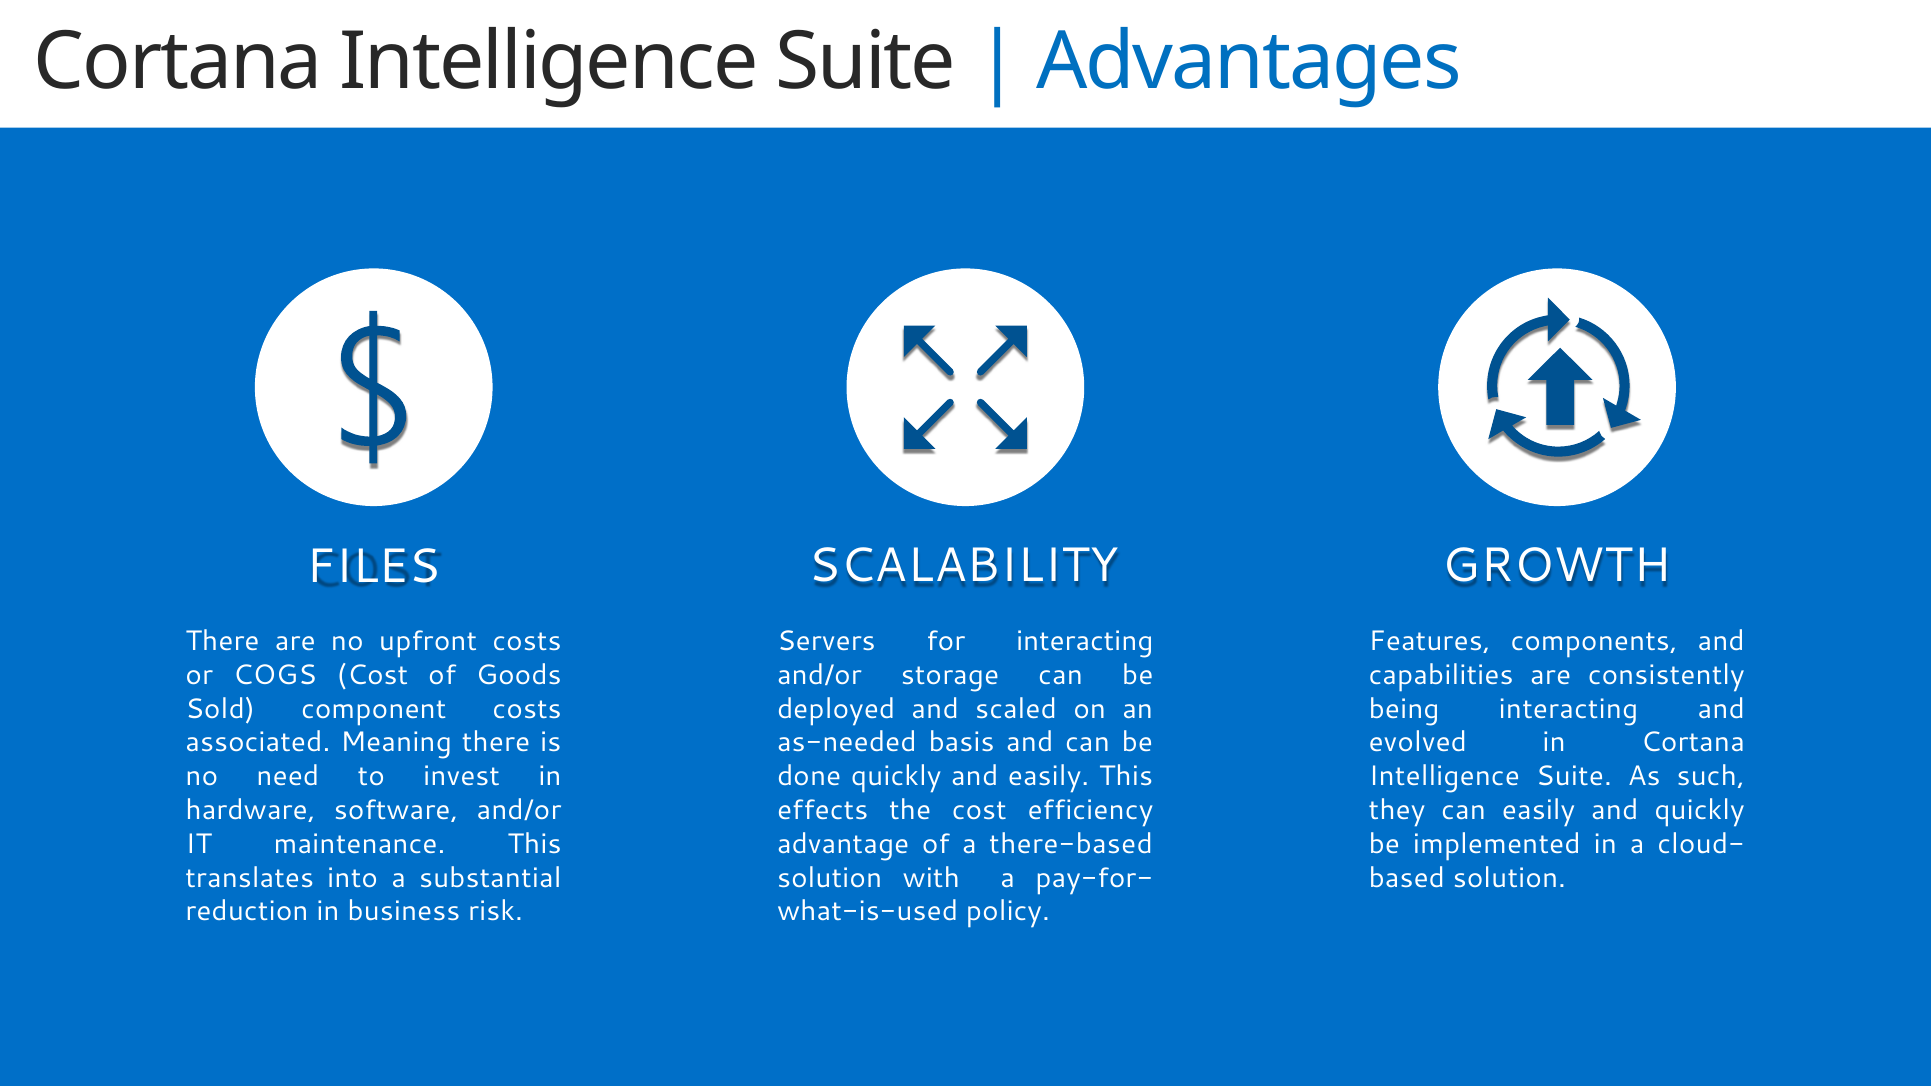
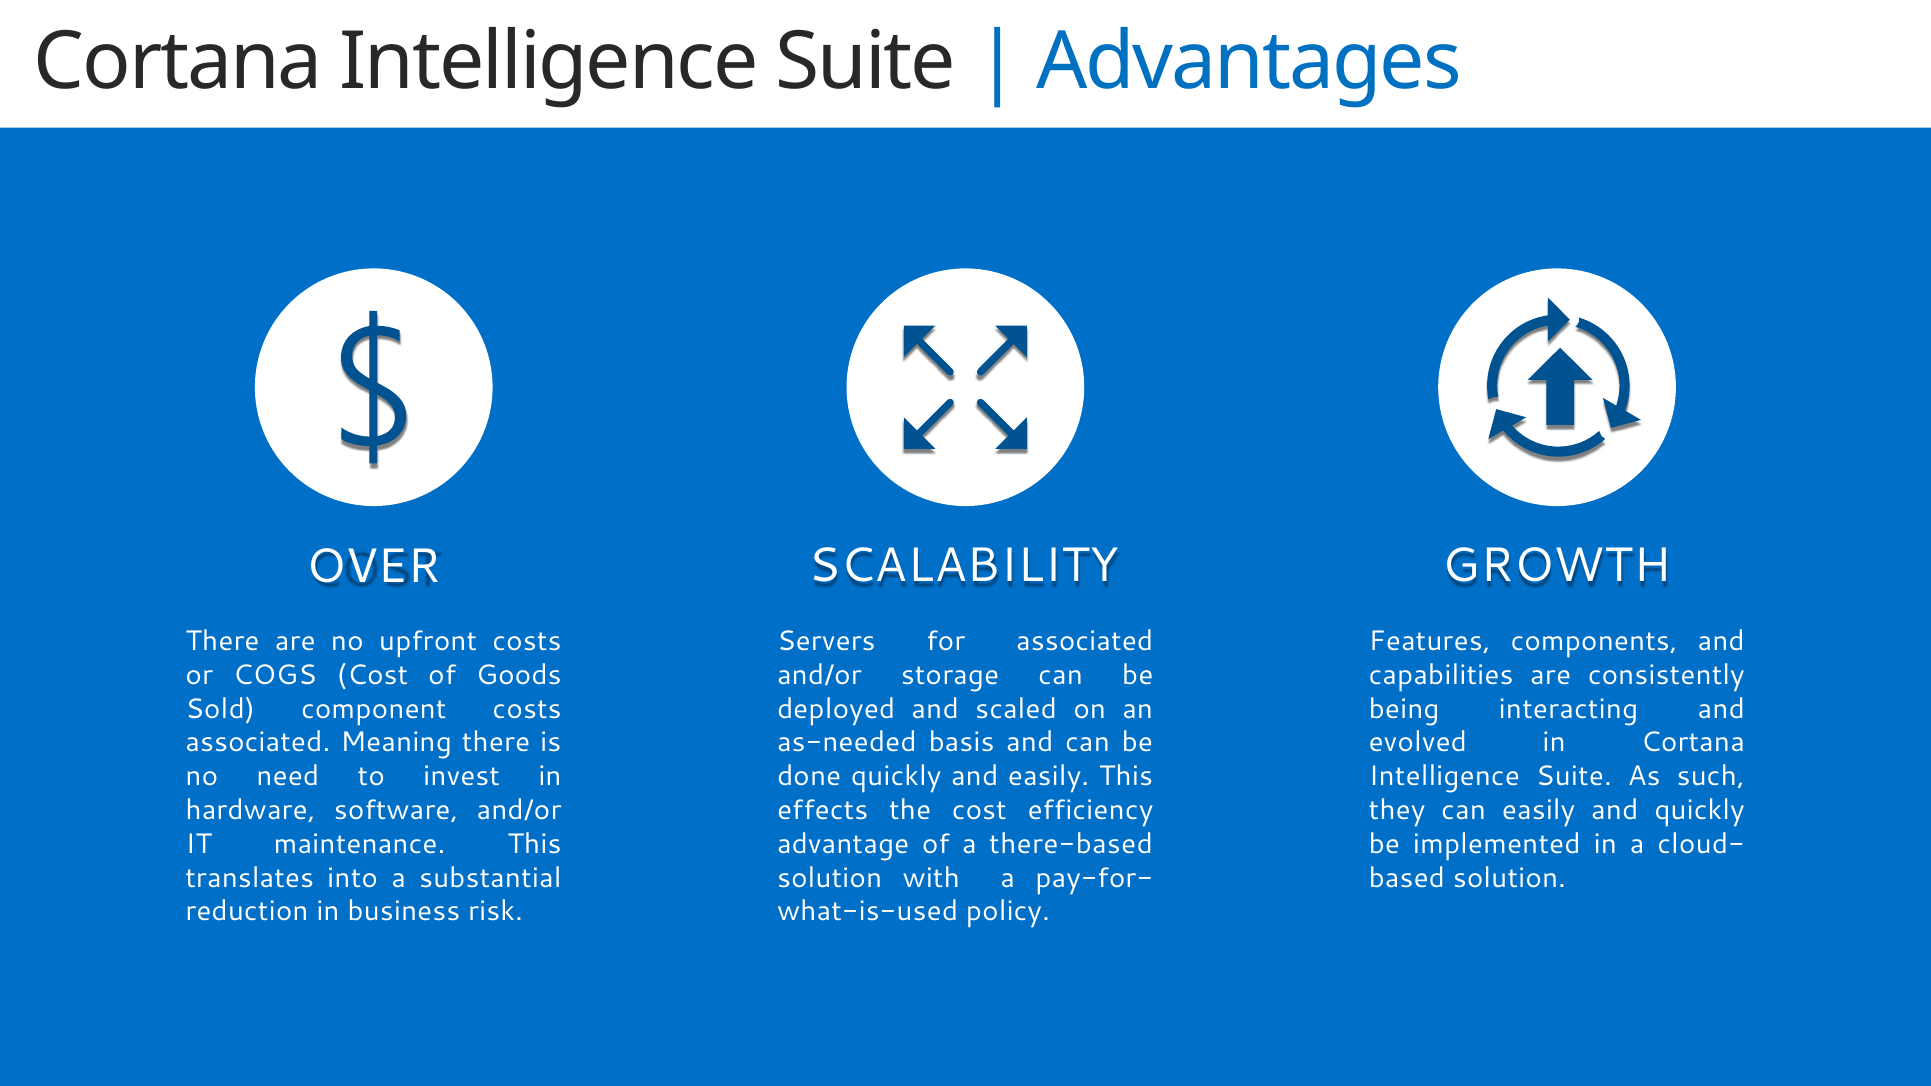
FILES: FILES -> OVER (374, 566)
for interacting: interacting -> associated (1085, 641)
